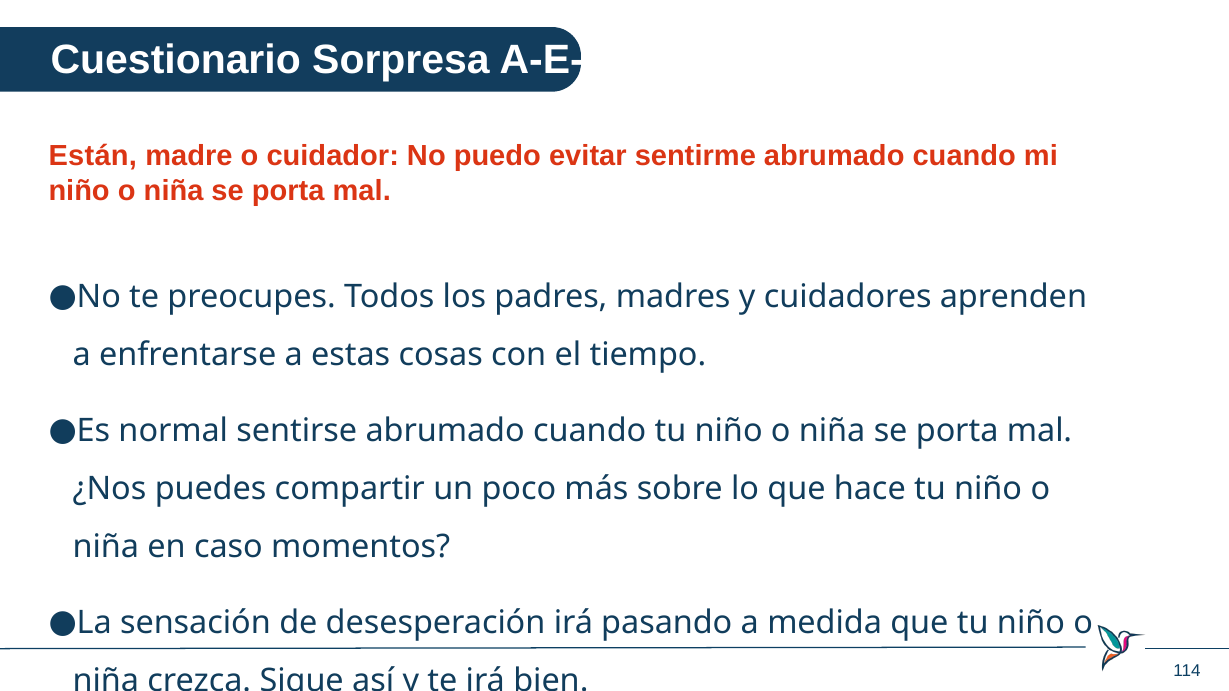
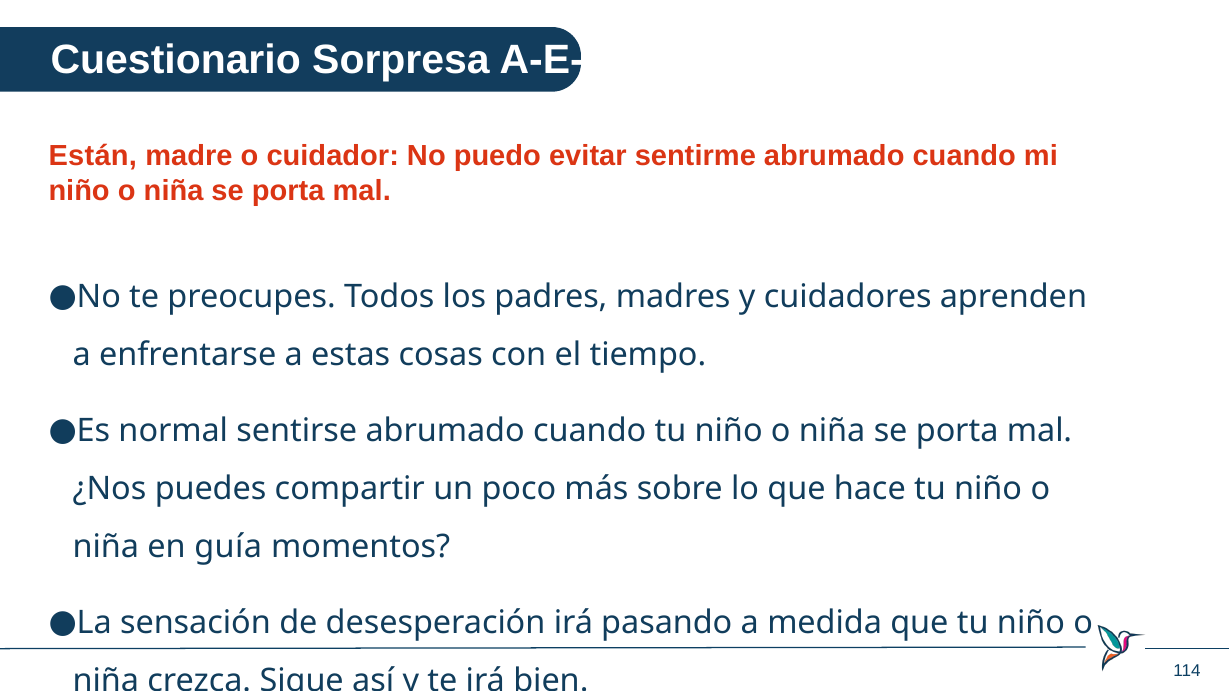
caso: caso -> guía (228, 547)
